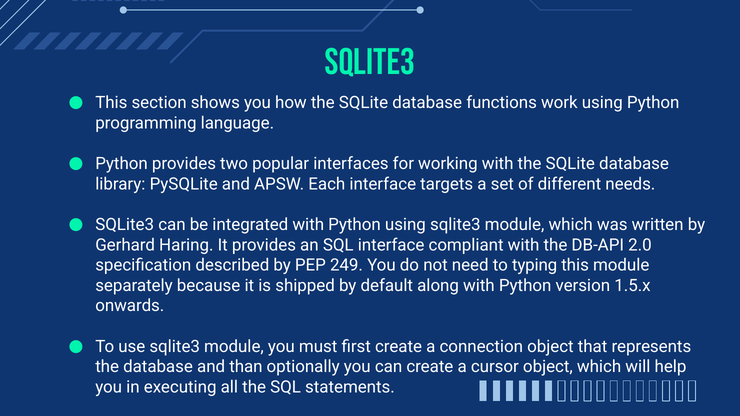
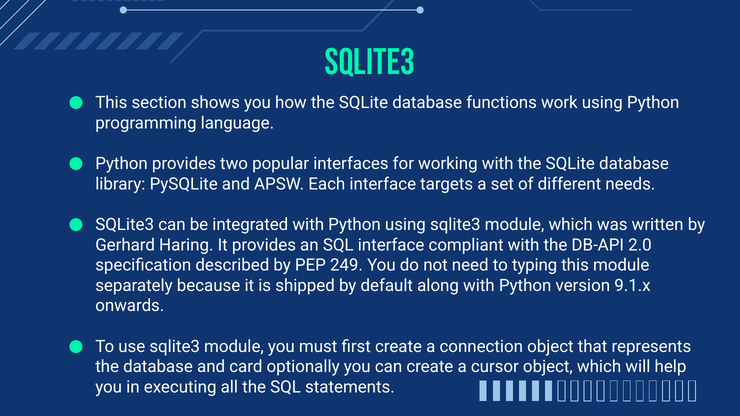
1.5.x: 1.5.x -> 9.1.x (632, 286)
than: than -> card (246, 367)
